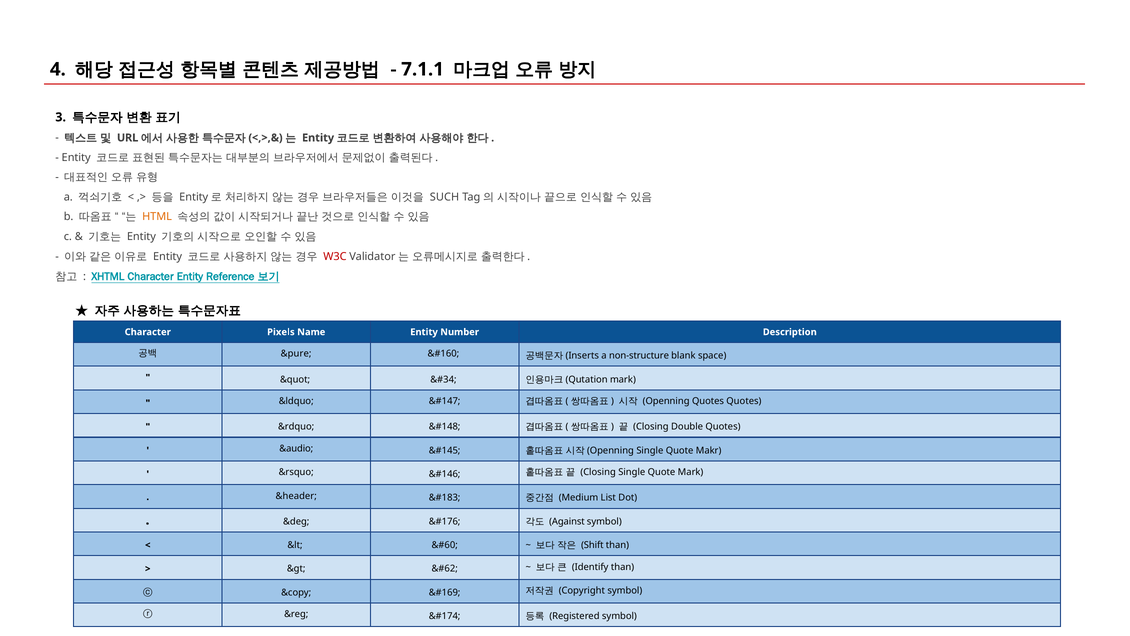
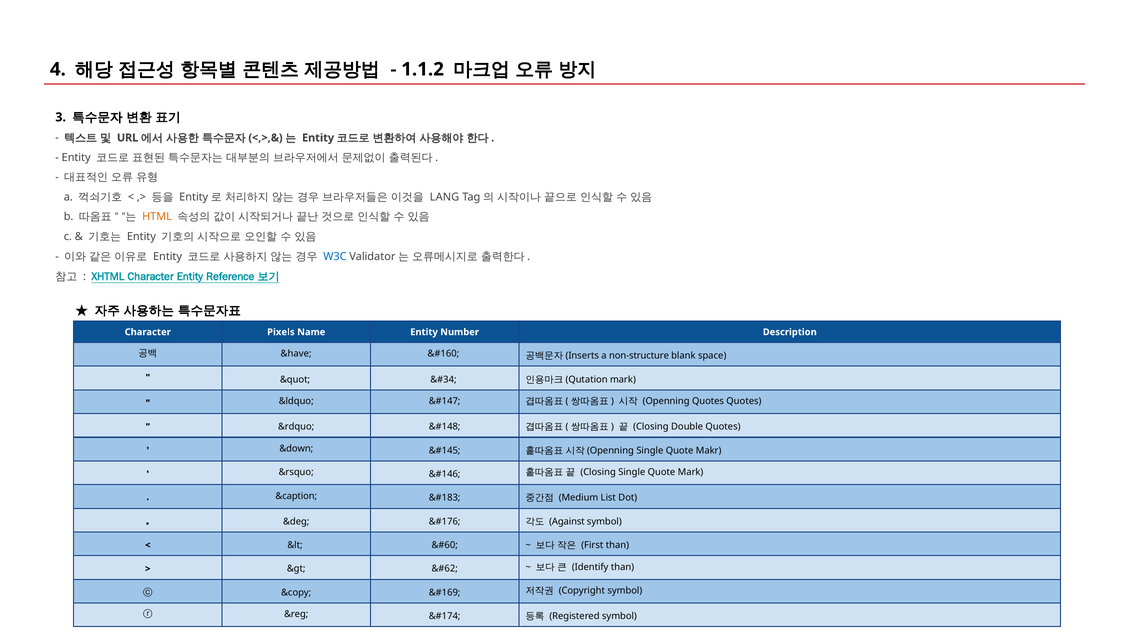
7.1.1: 7.1.1 -> 1.1.2 (423, 69)
SUCH: SUCH -> LANG (445, 197)
W3C colour: red -> blue (335, 256)
&pure: &pure -> &have (296, 354)
&audio: &audio -> &down (296, 448)
&header: &header -> &caption (296, 496)
Shift: Shift -> First (592, 545)
